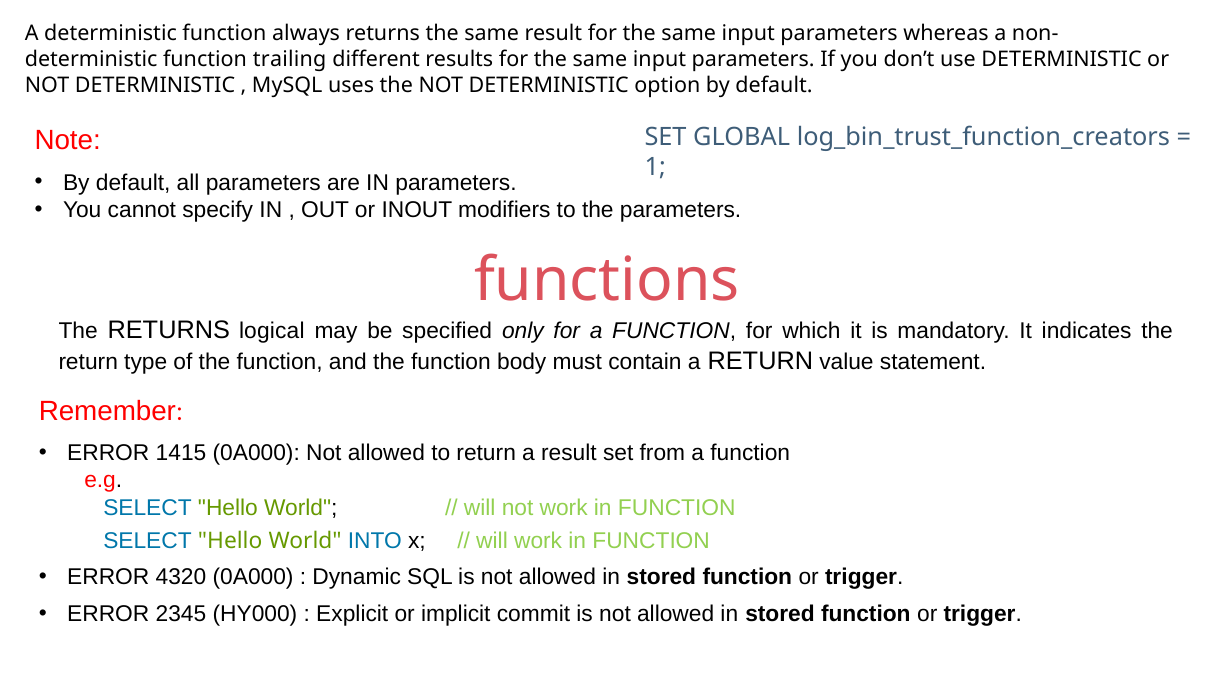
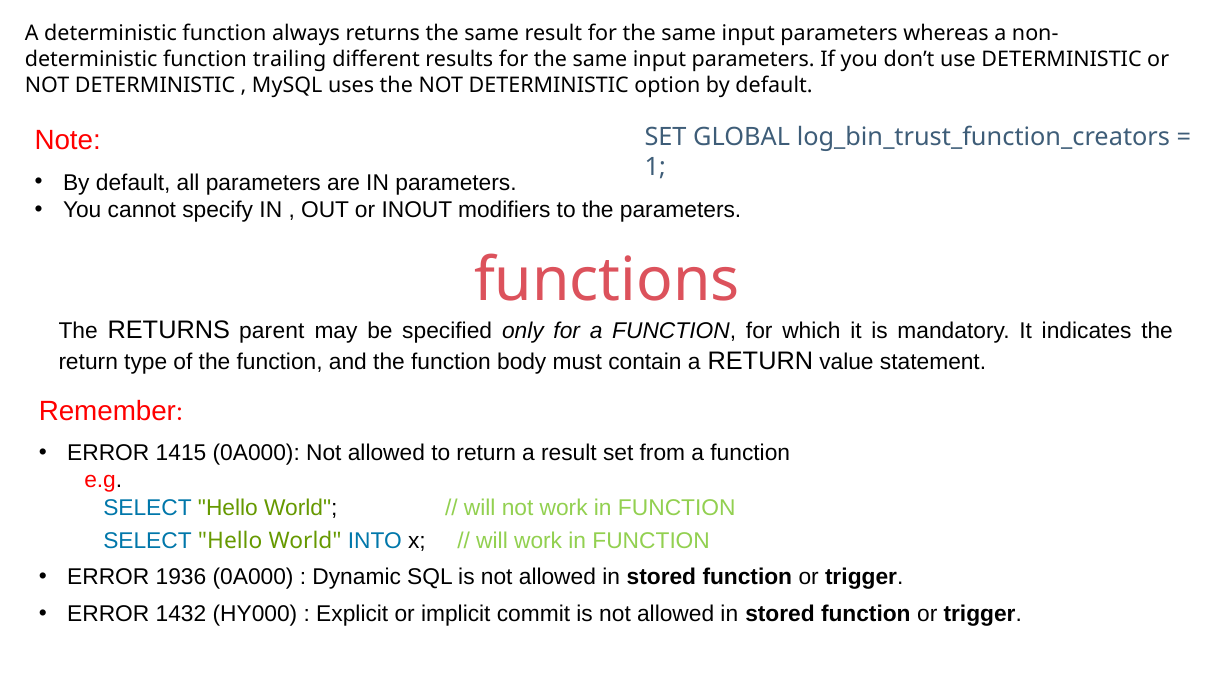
logical: logical -> parent (272, 331)
4320: 4320 -> 1936 (181, 577)
2345: 2345 -> 1432 (181, 614)
